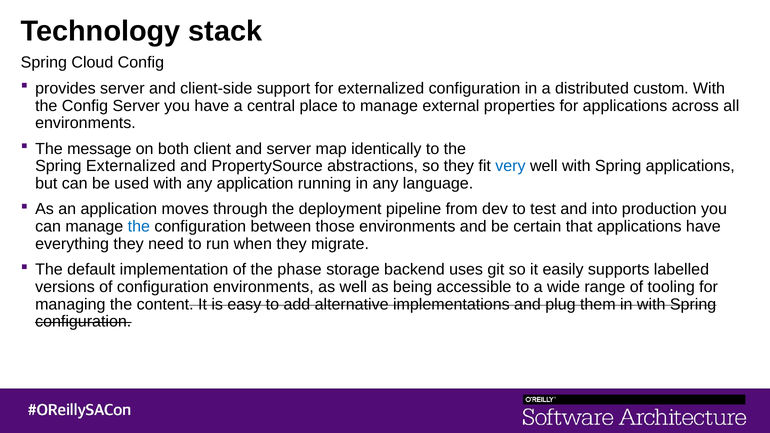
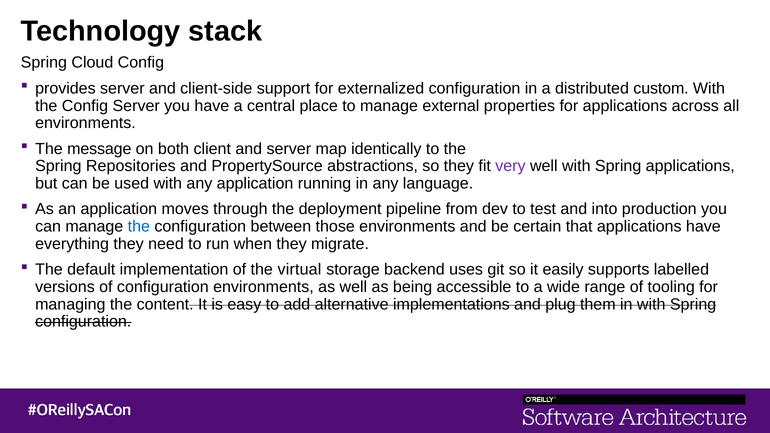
Spring Externalized: Externalized -> Repositories (131, 166)
very colour: blue -> purple (510, 166)
phase: phase -> virtual (299, 270)
